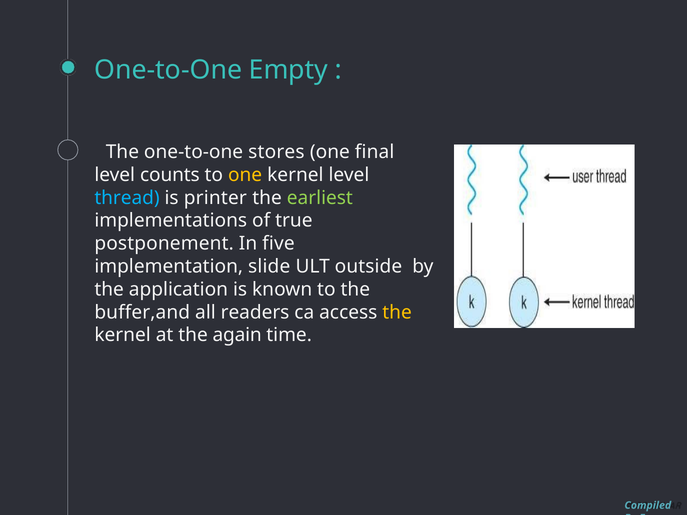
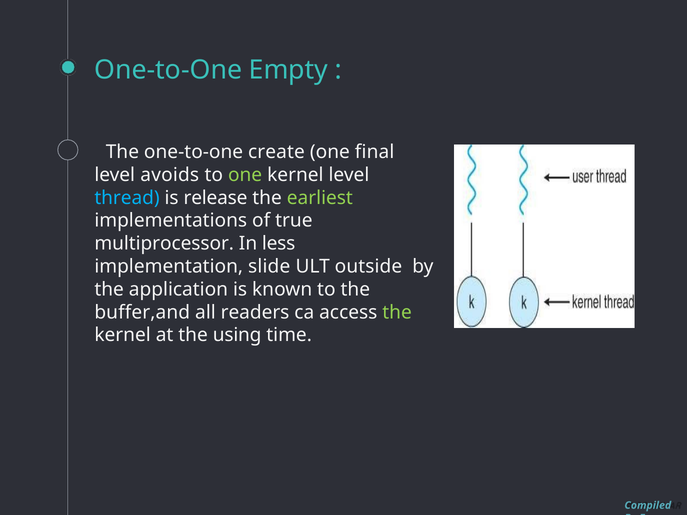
stores: stores -> create (276, 152)
counts: counts -> avoids (170, 175)
one colour: yellow -> light green (245, 175)
printer: printer -> release (216, 198)
postponement: postponement -> multiprocessor (164, 244)
five: five -> less (279, 244)
the colour: yellow -> light green (397, 312)
again: again -> using (237, 335)
